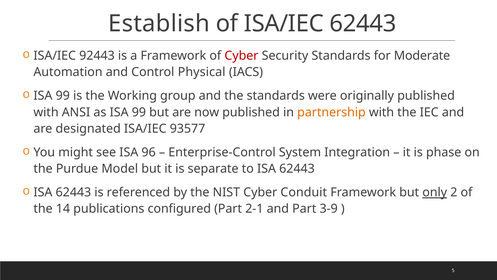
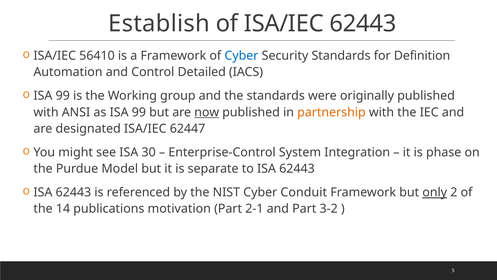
92443: 92443 -> 56410 (97, 56)
Cyber colour: red -> blue (241, 56)
Moderate: Moderate -> Definition (422, 56)
Physical: Physical -> Detailed (202, 72)
now underline: none -> present (207, 112)
93577: 93577 -> 62447 (188, 128)
96: 96 -> 30 (149, 152)
configured: configured -> motivation (179, 209)
3-9: 3-9 -> 3-2 (329, 209)
